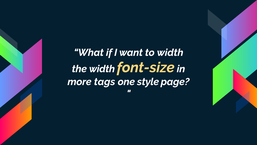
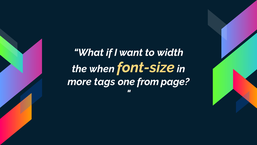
the width: width -> when (102, 69)
style: style -> from (148, 82)
